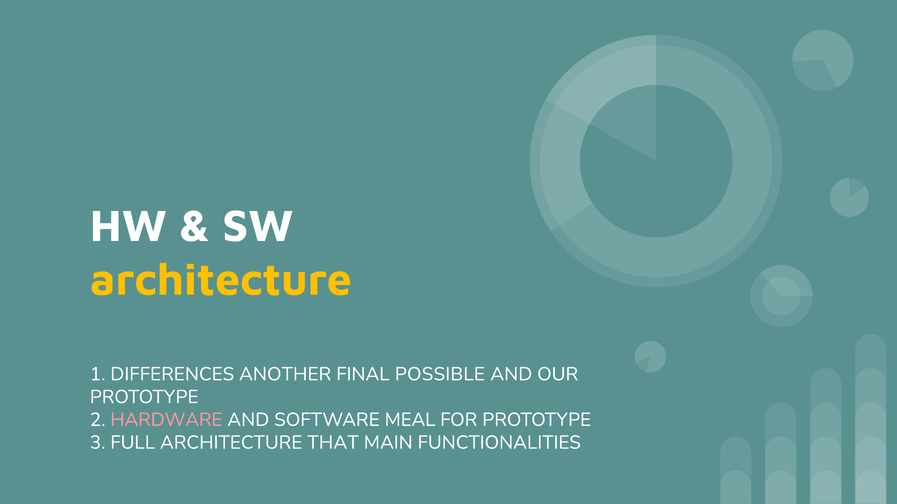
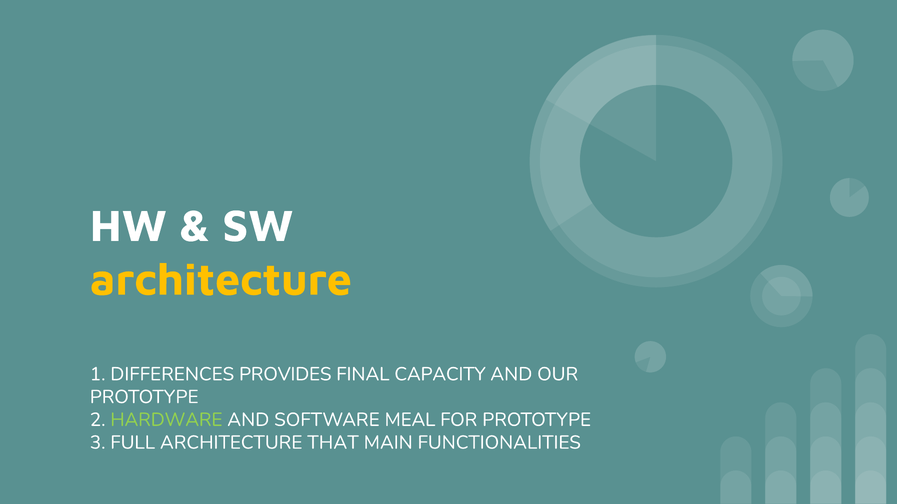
ANOTHER: ANOTHER -> PROVIDES (285, 375)
POSSIBLE: POSSIBLE -> CAPACITY (440, 375)
HARDWARE colour: pink -> light green (166, 420)
